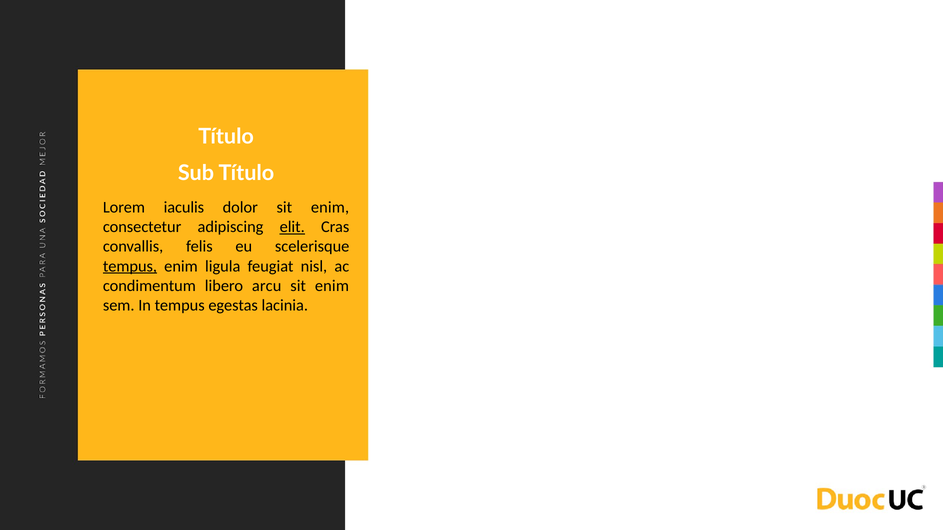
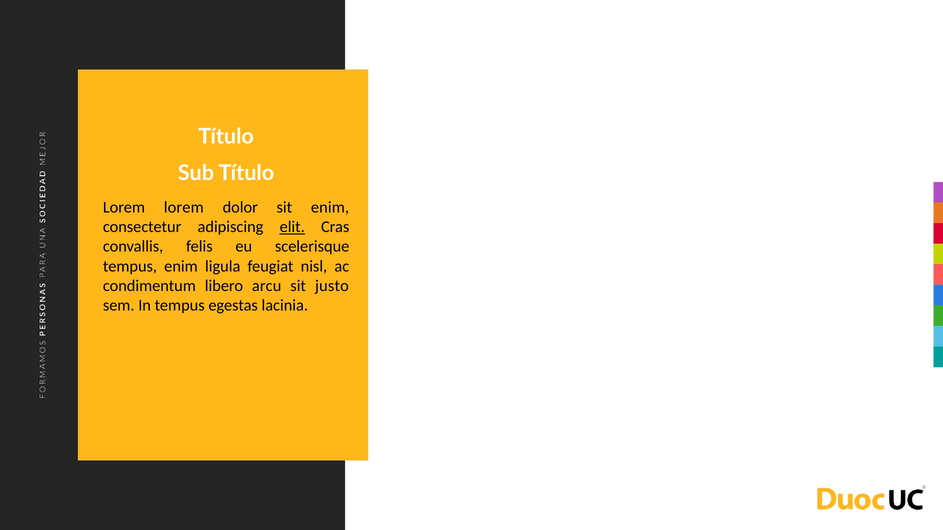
Lorem iaculis: iaculis -> lorem (184, 207)
tempus underline: present -> none (130, 266)
enim: enim -> justo (332, 286)
